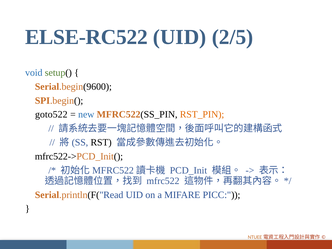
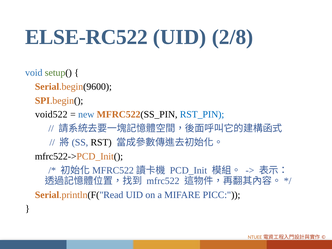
2/5: 2/5 -> 2/8 (233, 37)
goto522: goto522 -> void522 (51, 115)
RST_PIN colour: orange -> blue (202, 115)
